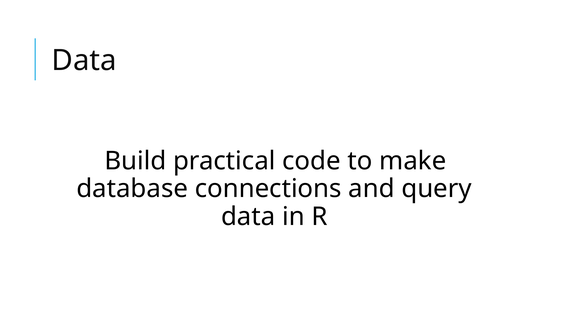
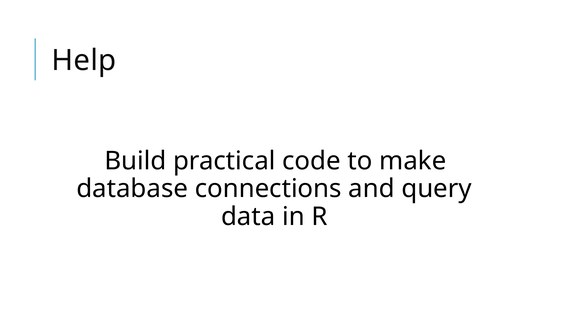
Data: Data -> Help (84, 61)
